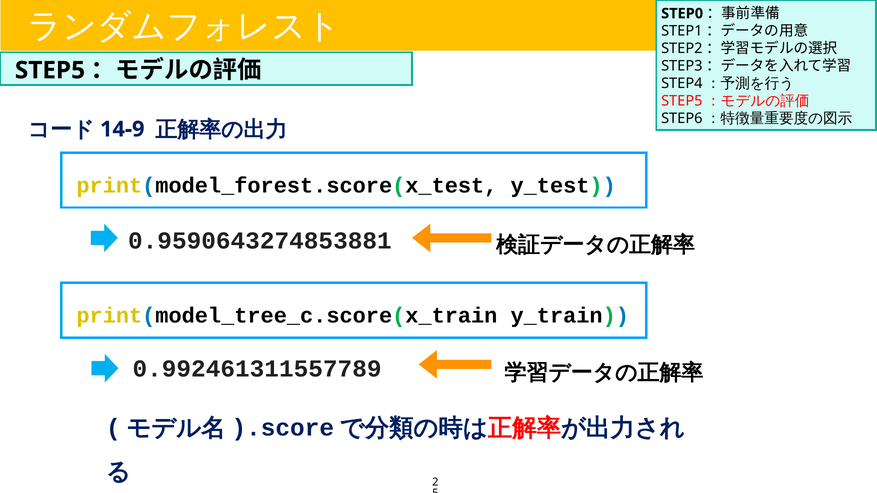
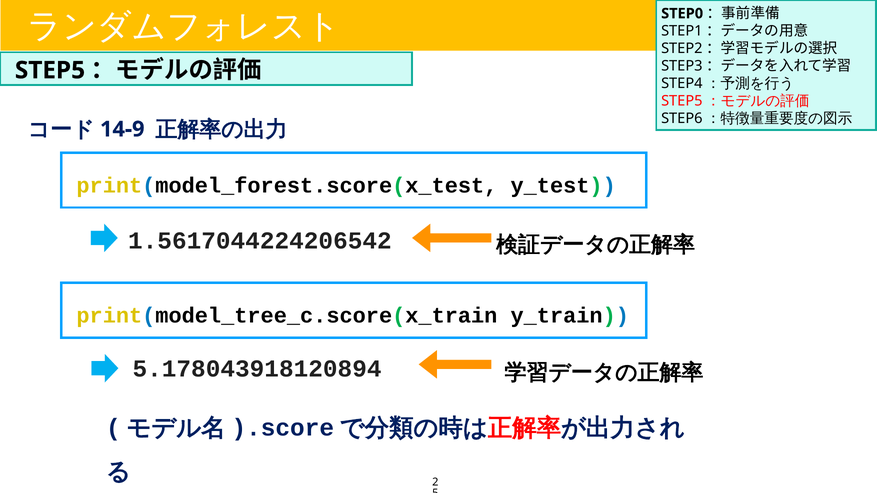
0.9590643274853881: 0.9590643274853881 -> 1.5617044224206542 (260, 241)
0.992461311557789: 0.992461311557789 -> 5.178043918120894 (257, 369)
